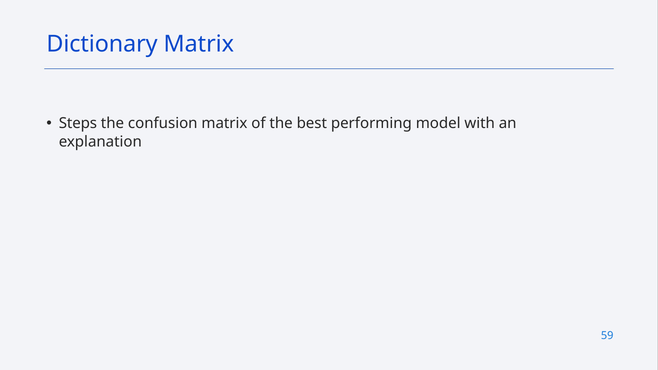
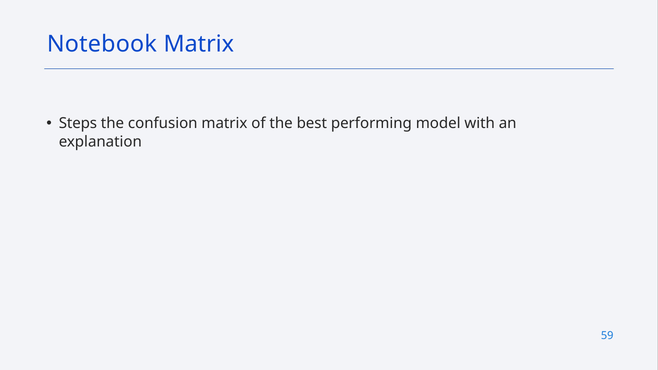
Dictionary: Dictionary -> Notebook (102, 44)
